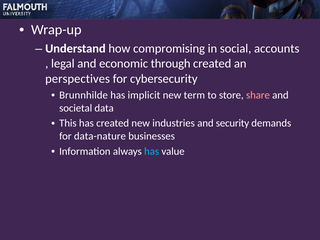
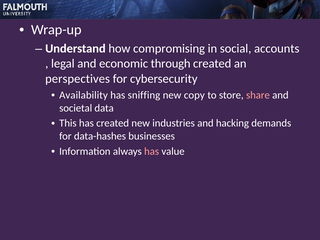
Brunnhilde: Brunnhilde -> Availability (84, 95)
implicit: implicit -> sniffing (144, 95)
term: term -> copy (194, 95)
security: security -> hacking (232, 123)
data-nature: data-nature -> data-hashes (100, 136)
has colour: light blue -> pink (152, 151)
